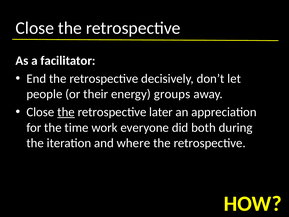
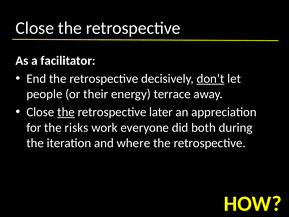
don’t underline: none -> present (211, 79)
groups: groups -> terrace (172, 94)
time: time -> risks (76, 127)
